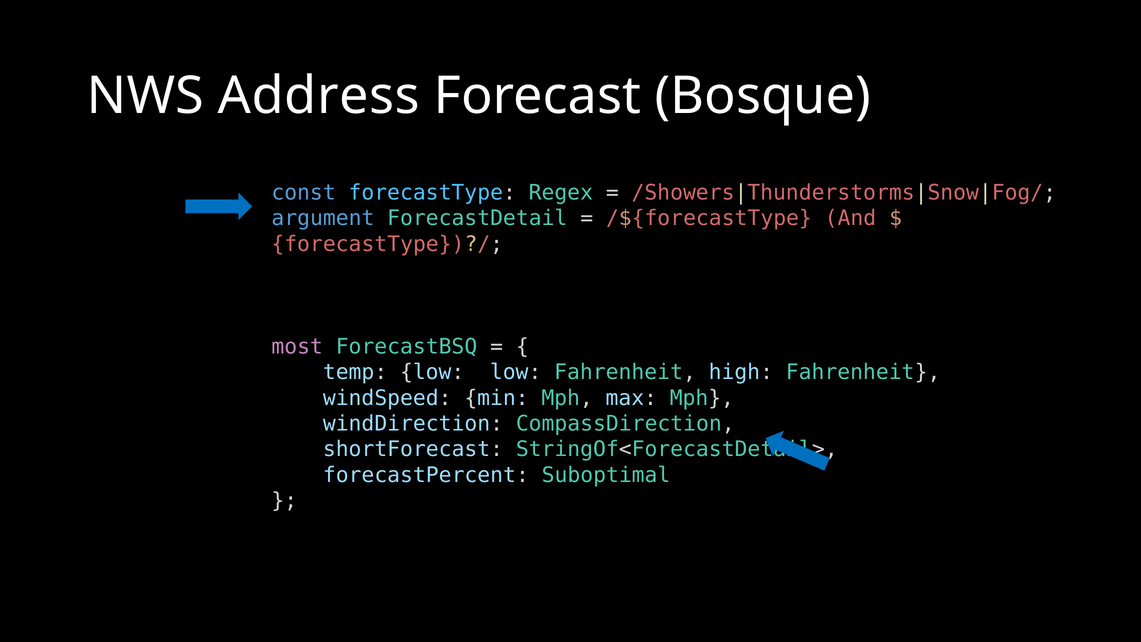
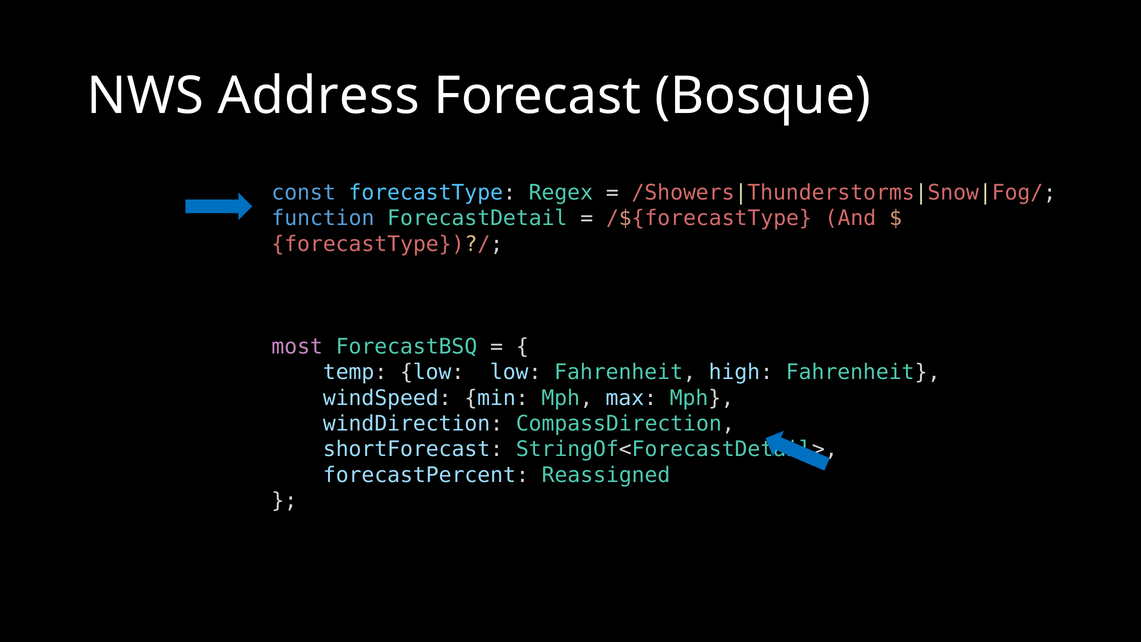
argument: argument -> function (323, 218)
Suboptimal: Suboptimal -> Reassigned (606, 475)
